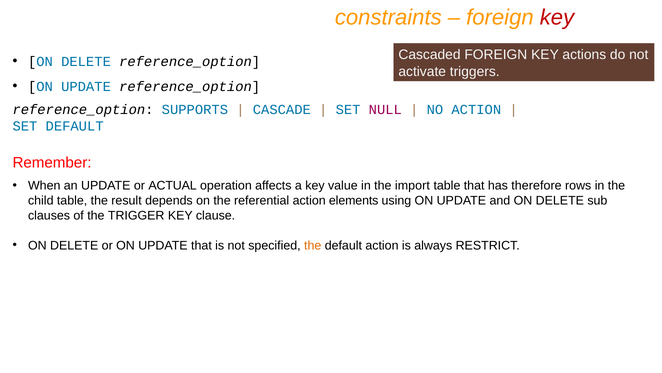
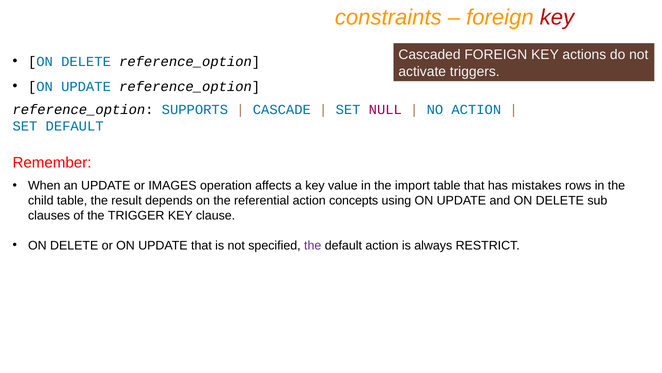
ACTUAL: ACTUAL -> IMAGES (173, 185)
therefore: therefore -> mistakes (536, 185)
elements: elements -> concepts (354, 200)
the colour: orange -> purple (313, 245)
